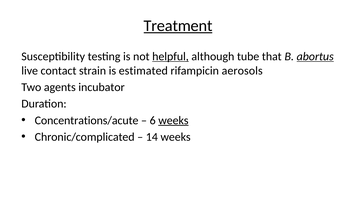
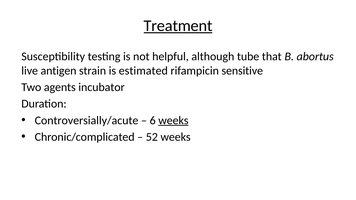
helpful underline: present -> none (171, 56)
abortus underline: present -> none (315, 56)
contact: contact -> antigen (59, 71)
aerosols: aerosols -> sensitive (242, 71)
Concentrations/acute: Concentrations/acute -> Controversially/acute (87, 121)
14: 14 -> 52 (152, 137)
